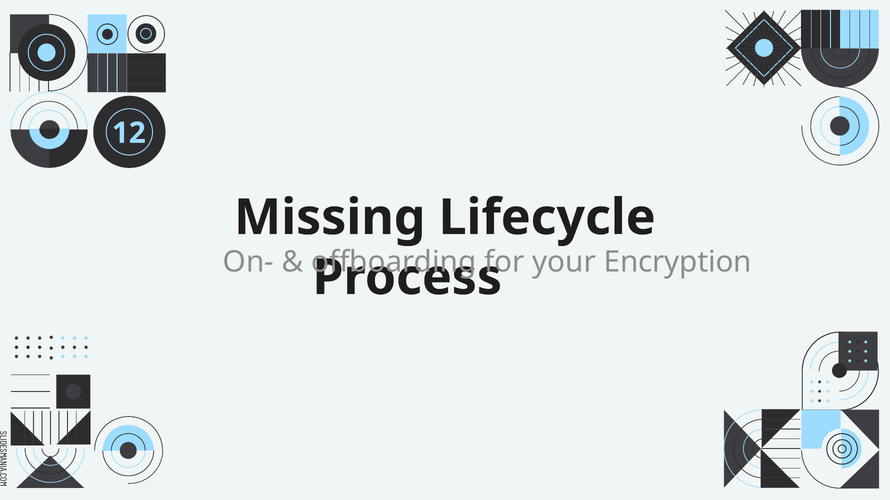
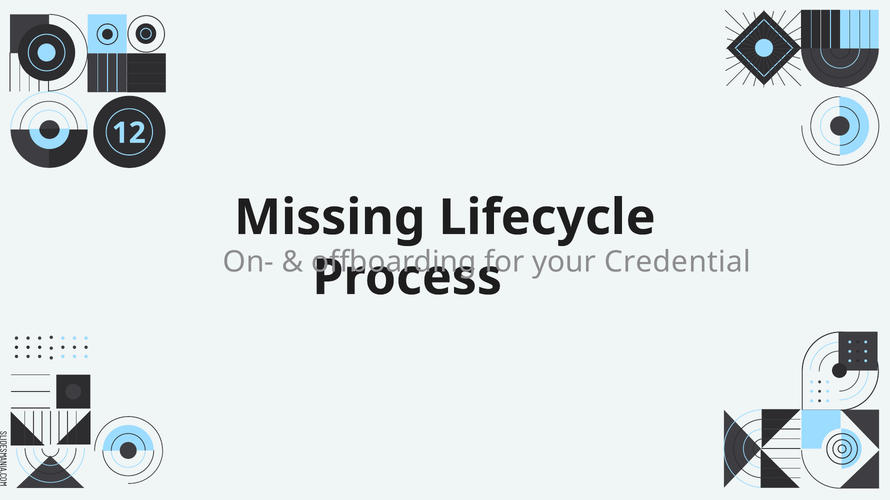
Encryption: Encryption -> Credential (678, 262)
